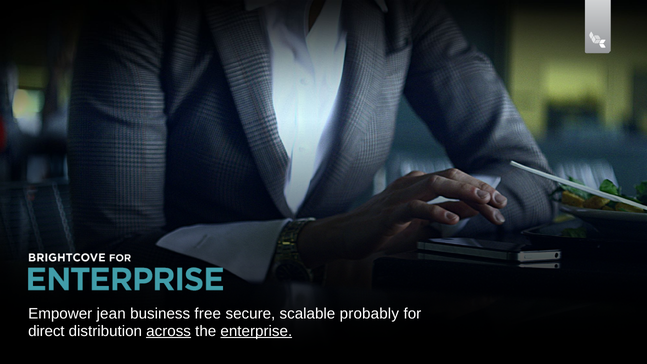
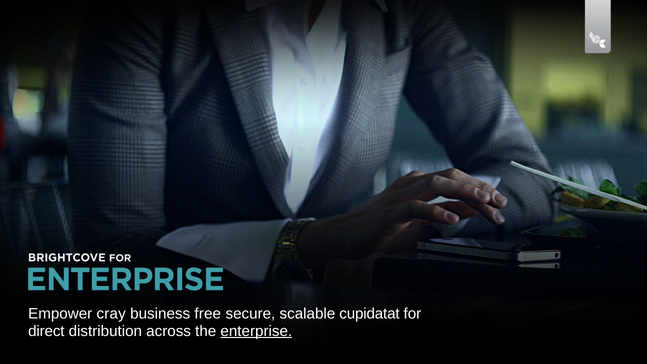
jean: jean -> cray (111, 314)
probably: probably -> cupidatat (369, 314)
across underline: present -> none (169, 331)
